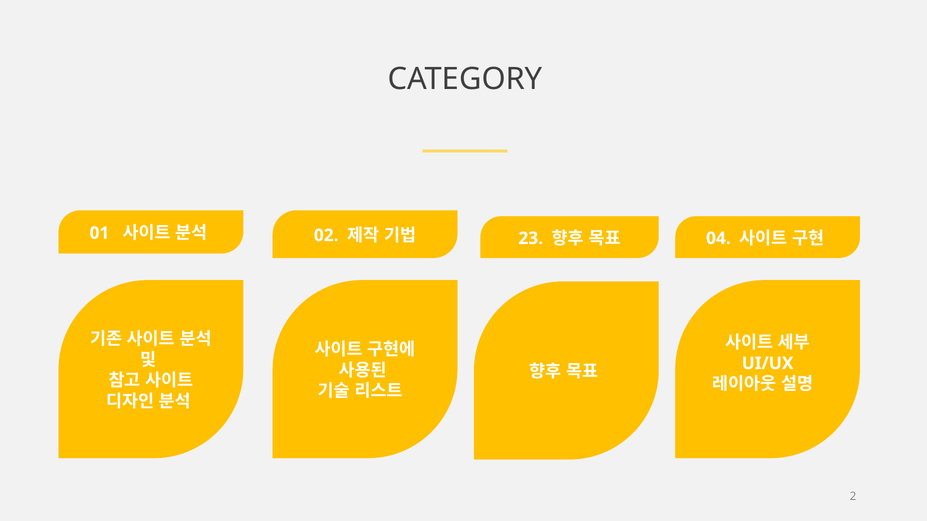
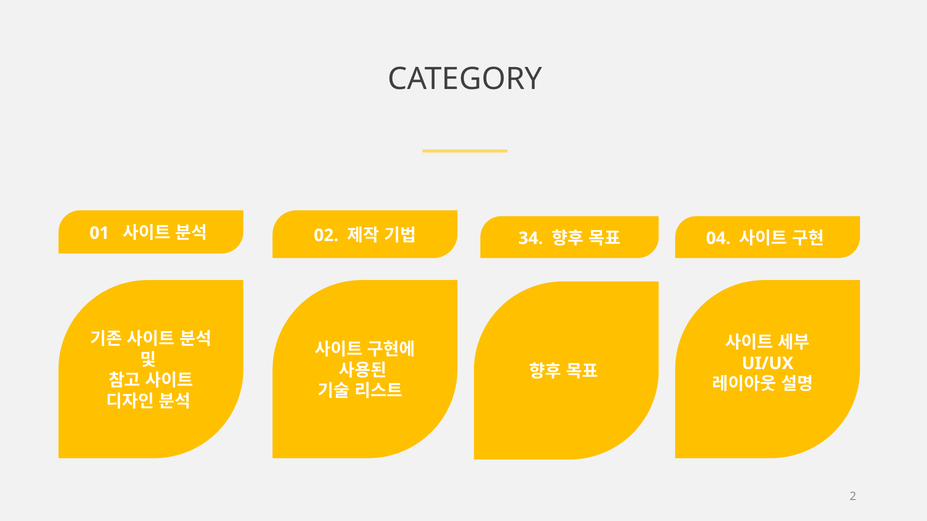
23: 23 -> 34 (531, 238)
